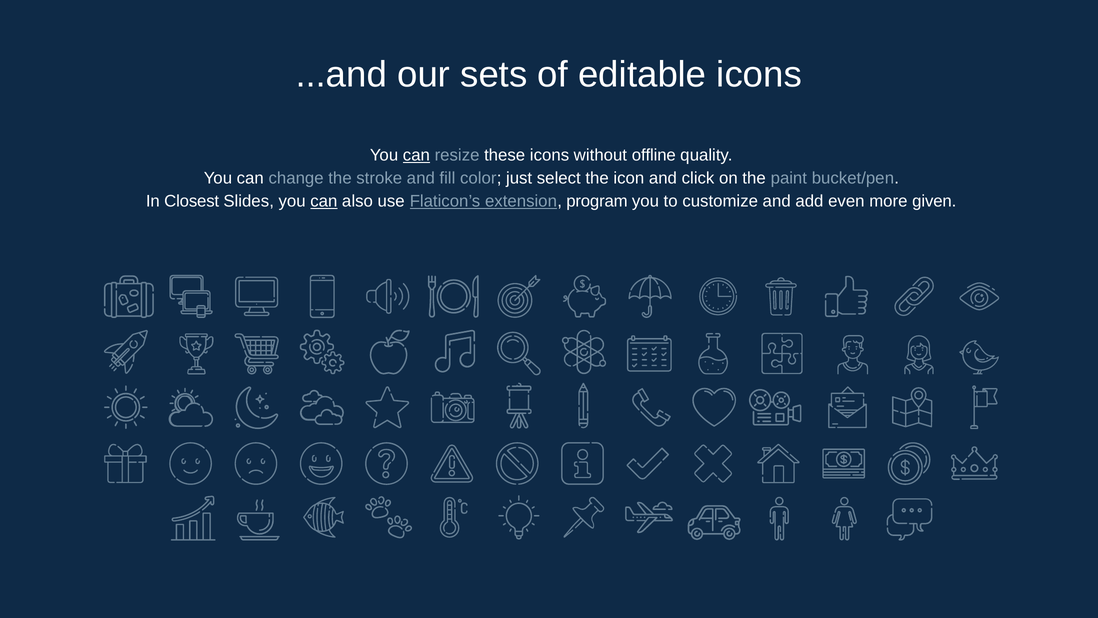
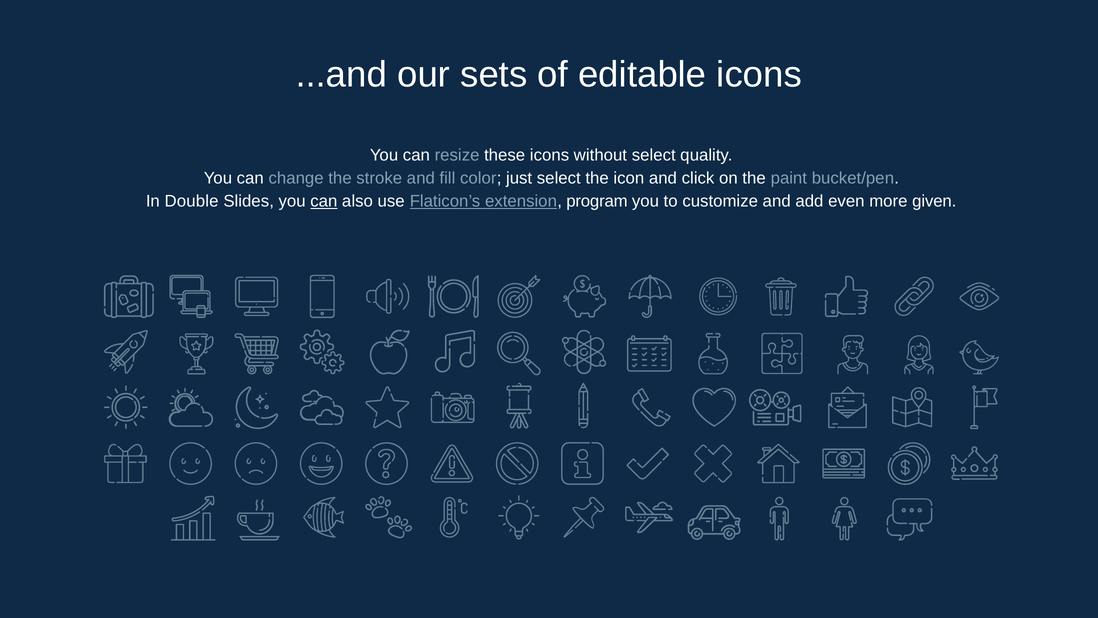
can underline: present -> none (416, 155)
without offline: offline -> select (654, 155)
Closest: Closest -> Double (192, 201)
